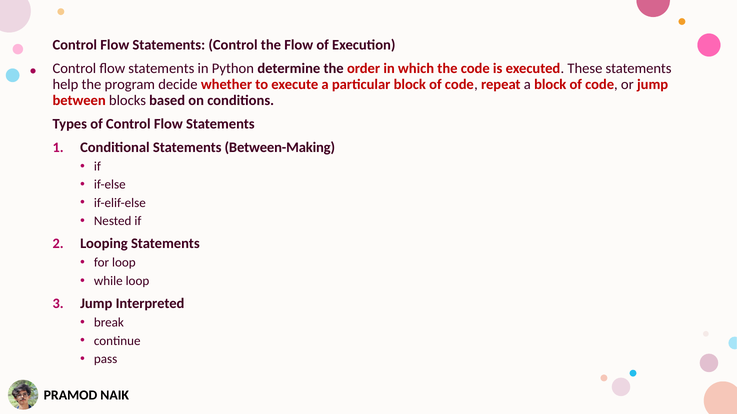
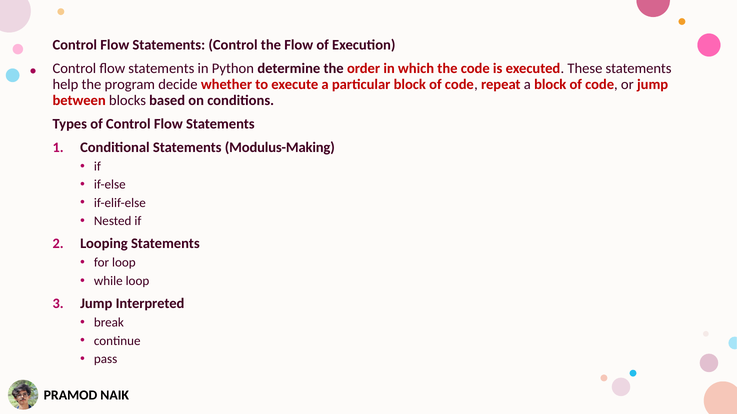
Between-Making: Between-Making -> Modulus-Making (280, 148)
